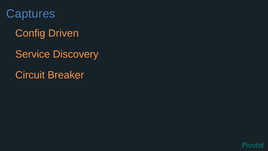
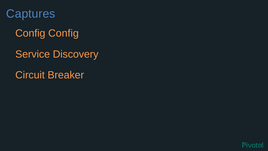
Config Driven: Driven -> Config (63, 33)
